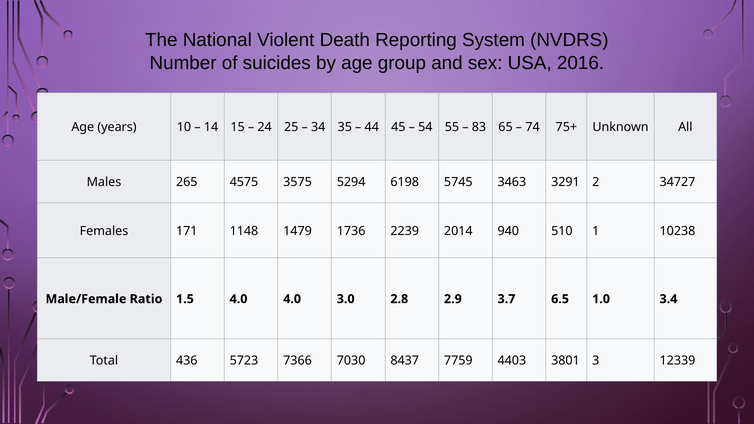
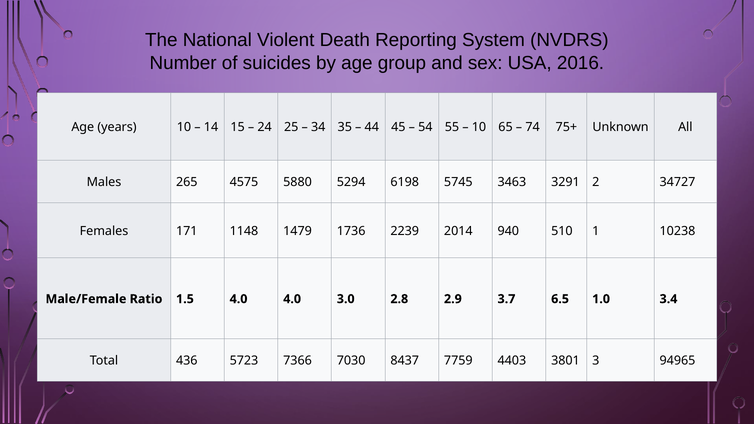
83: 83 -> 10 (479, 127)
3575: 3575 -> 5880 (298, 182)
12339: 12339 -> 94965 (677, 361)
